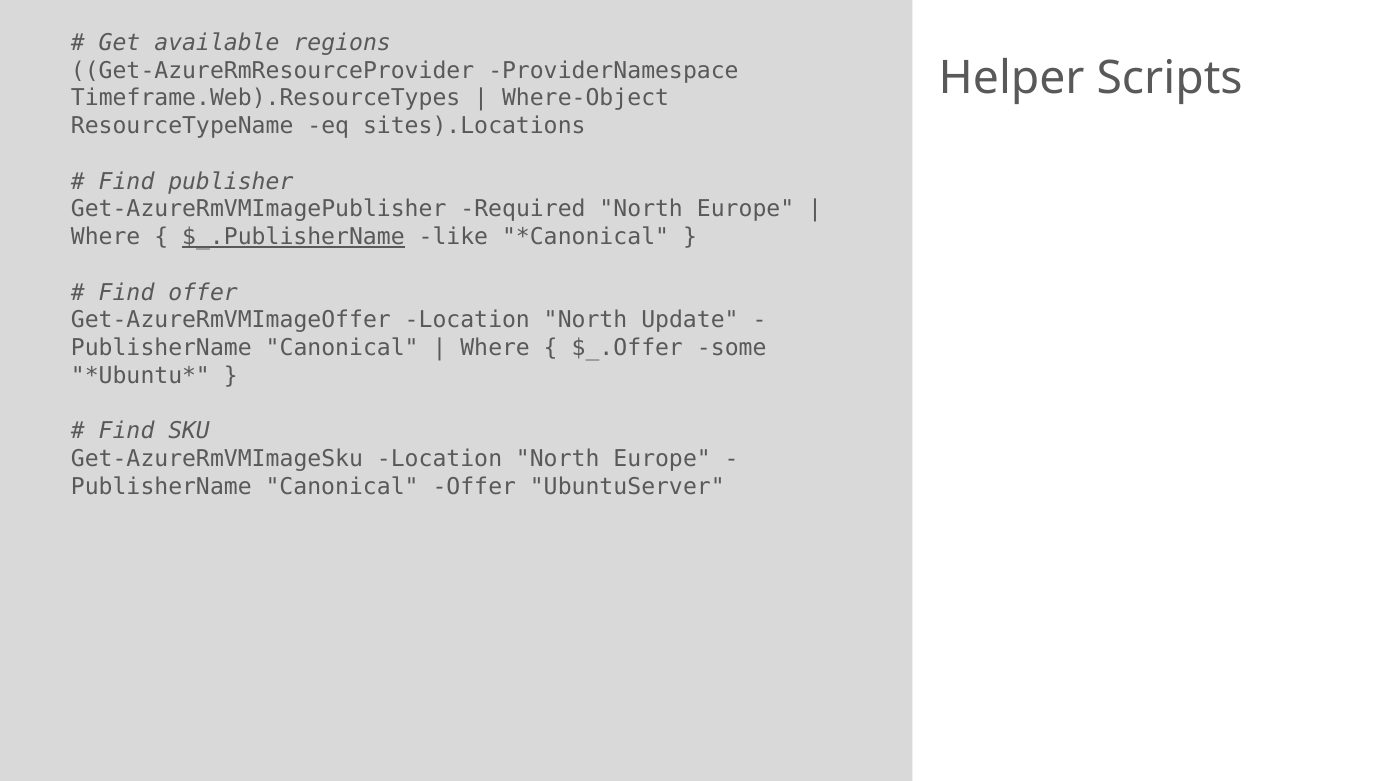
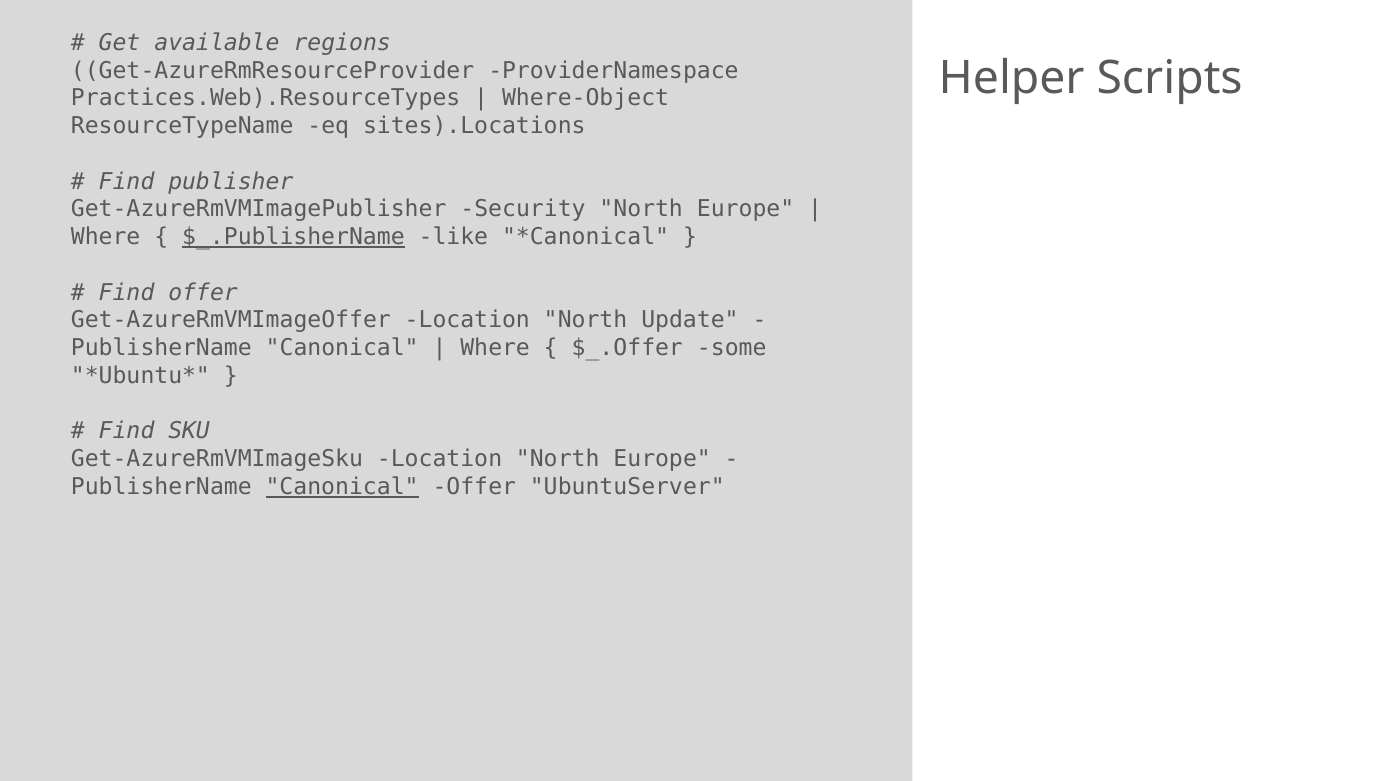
Timeframe.Web).ResourceTypes: Timeframe.Web).ResourceTypes -> Practices.Web).ResourceTypes (266, 98)
Required: Required -> Security (523, 209)
Canonical underline: none -> present (342, 487)
